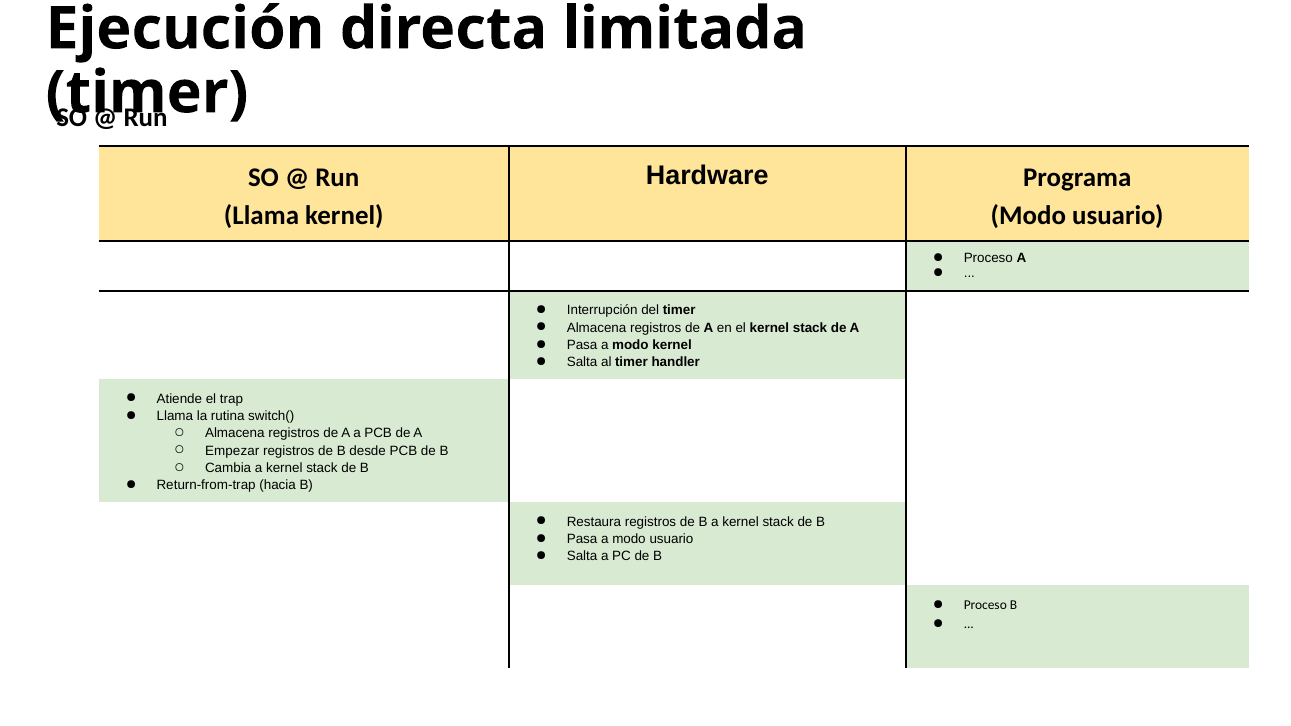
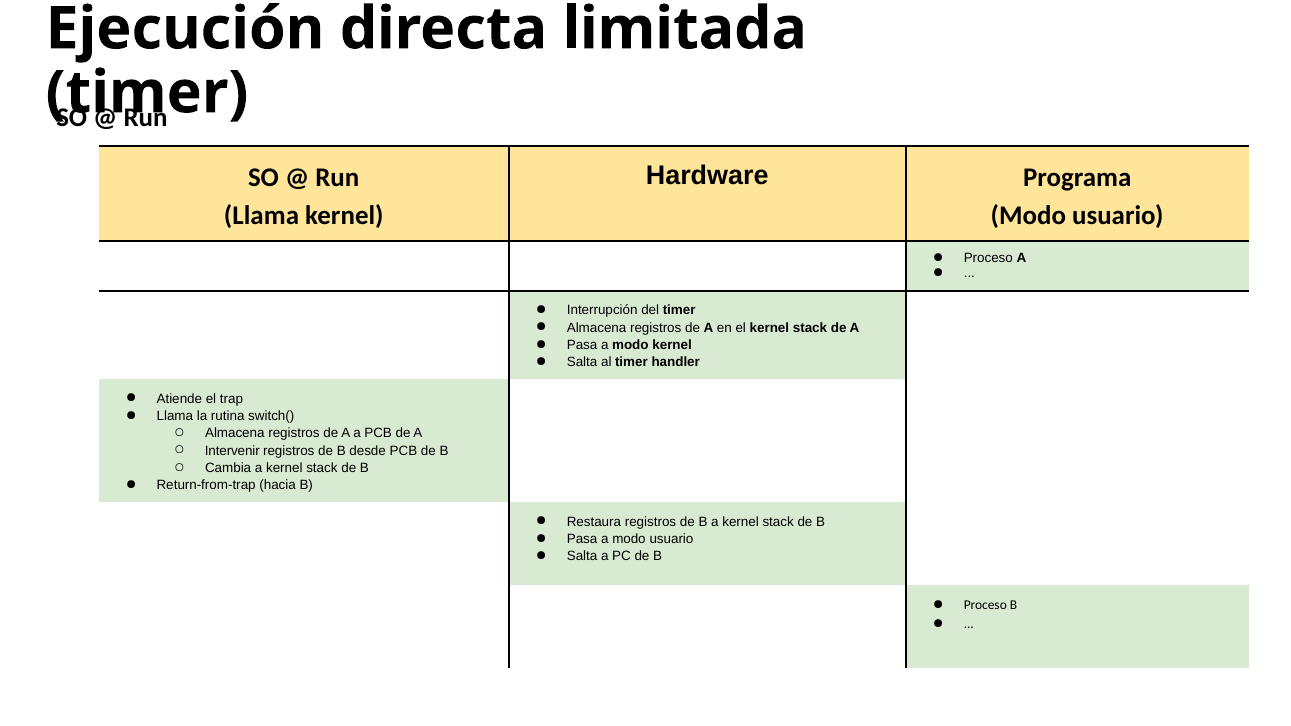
Empezar: Empezar -> Intervenir (232, 451)
